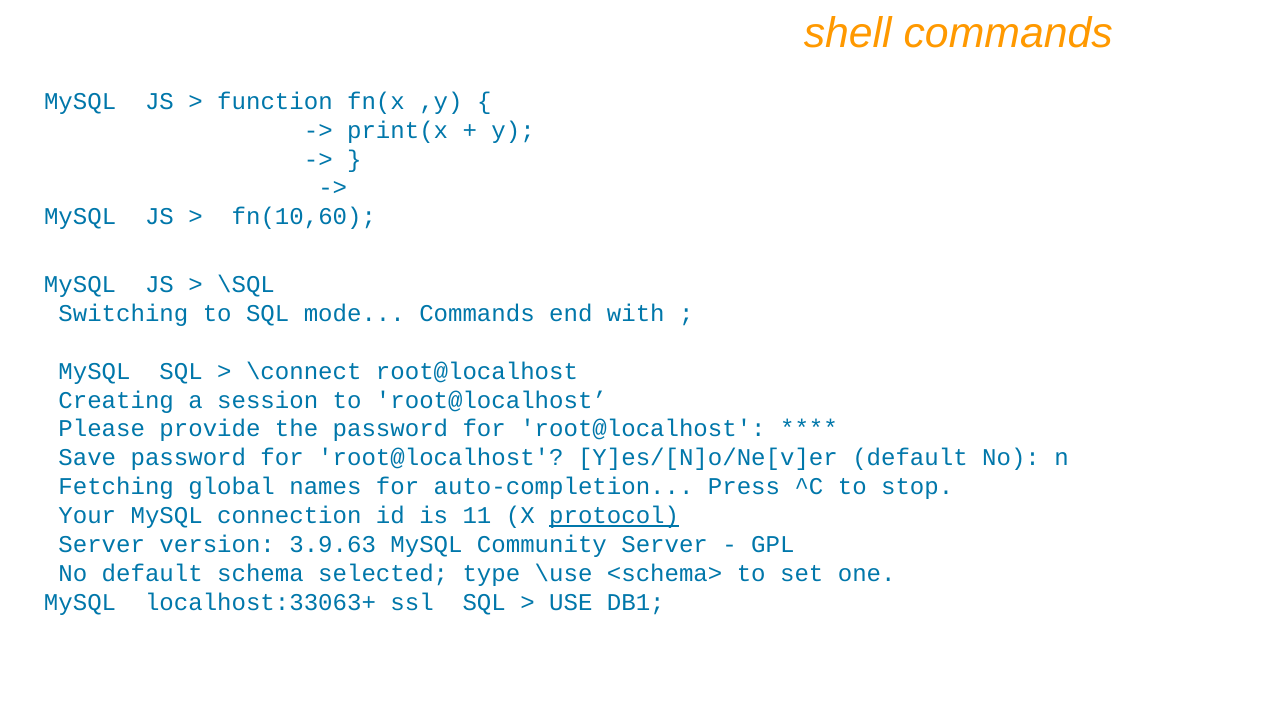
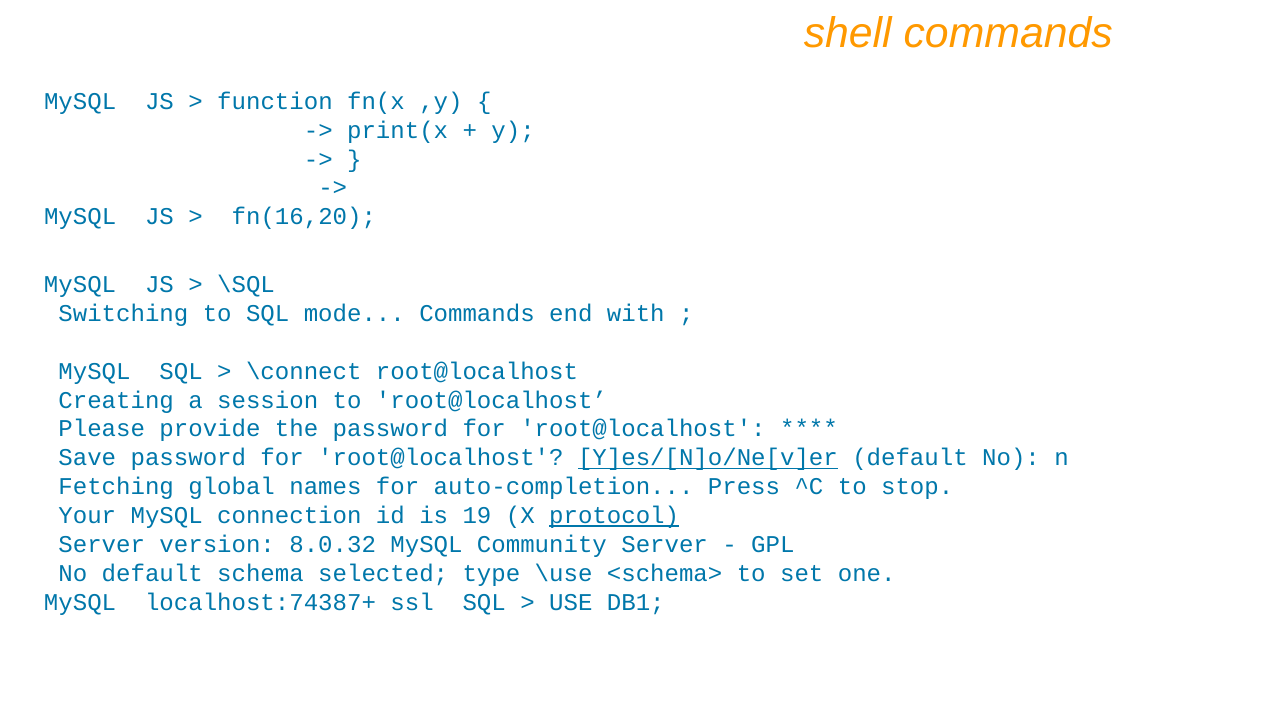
fn(10,60: fn(10,60 -> fn(16,20 (304, 217)
Y]es/[N]o/Ne[v]er underline: none -> present (708, 458)
11: 11 -> 19 (477, 515)
3.9.63: 3.9.63 -> 8.0.32 (333, 544)
localhost:33063+: localhost:33063+ -> localhost:74387+ (260, 602)
